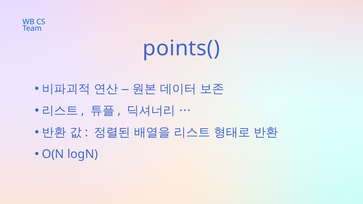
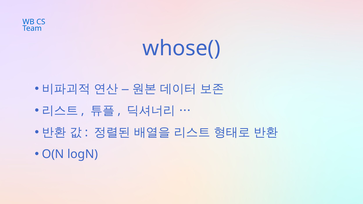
points(: points( -> whose( (181, 48)
